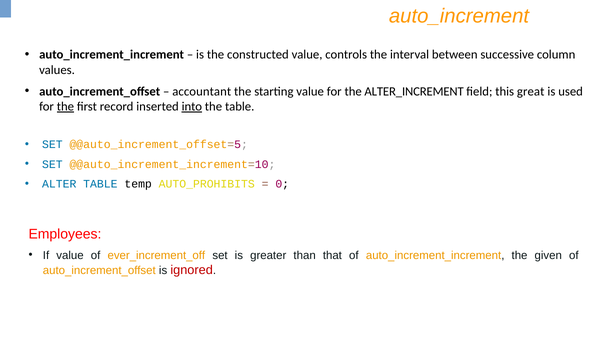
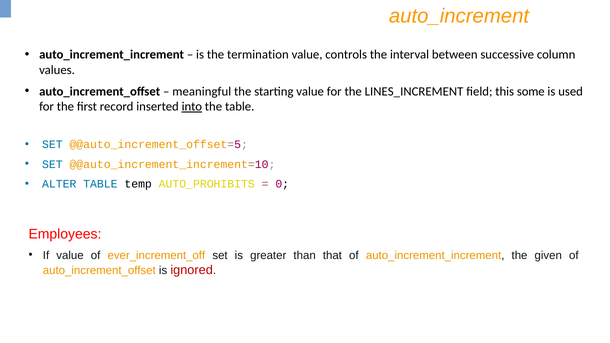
constructed: constructed -> termination (258, 55)
accountant: accountant -> meaningful (202, 91)
ALTER_INCREMENT: ALTER_INCREMENT -> LINES_INCREMENT (414, 91)
great: great -> some (531, 91)
the underline: present -> none (65, 107)
